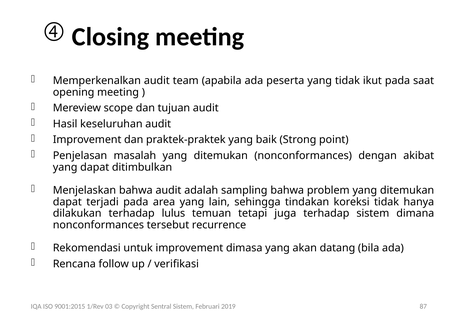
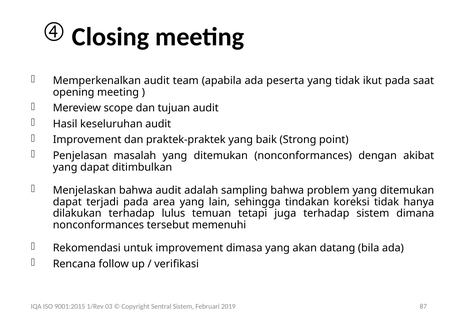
recurrence: recurrence -> memenuhi (219, 225)
